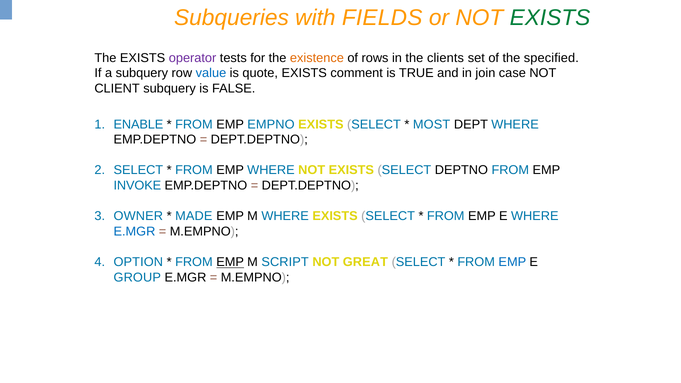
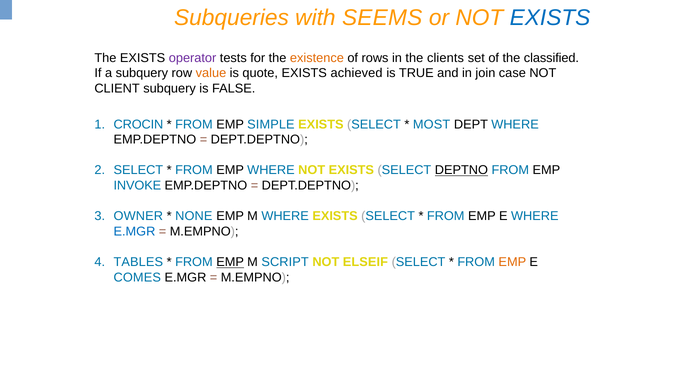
FIELDS: FIELDS -> SEEMS (382, 18)
EXISTS colour: green -> blue (550, 18)
specified: specified -> classified (551, 58)
value colour: blue -> orange (211, 73)
comment: comment -> achieved (357, 73)
ENABLE: ENABLE -> CROCIN (138, 124)
EMPNO: EMPNO -> SIMPLE (271, 124)
DEPTNO underline: none -> present (461, 170)
MADE: MADE -> NONE (194, 216)
OPTION: OPTION -> TABLES (138, 262)
GREAT: GREAT -> ELSEIF (365, 262)
EMP colour: blue -> orange (512, 262)
GROUP: GROUP -> COMES (137, 278)
